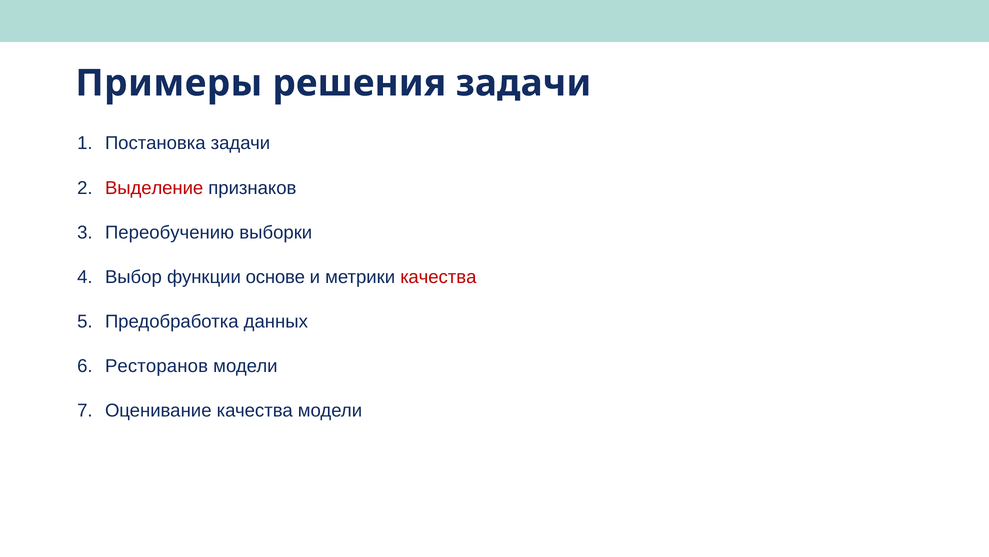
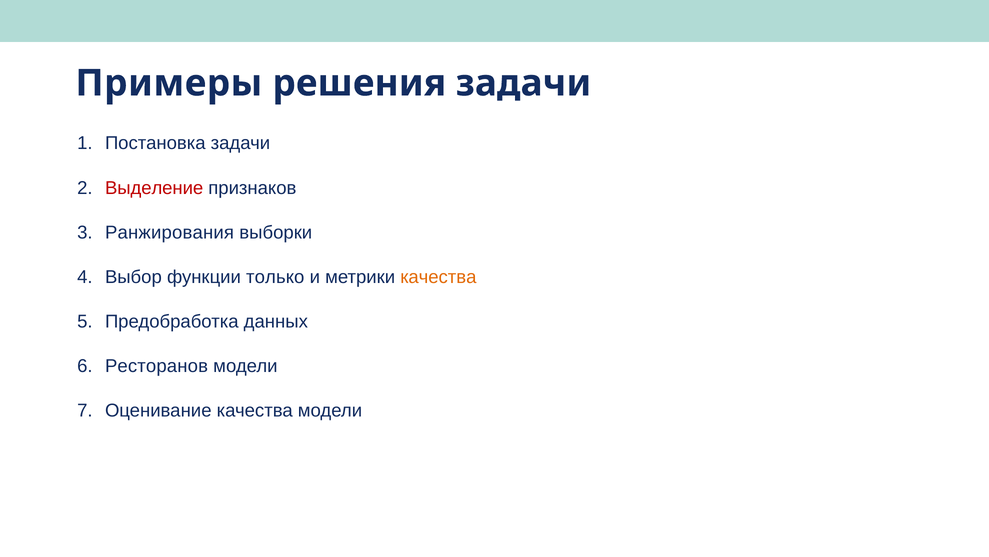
Переобучению: Переобучению -> Ранжирования (170, 232)
основе: основе -> только (275, 277)
качества colour: red -> orange (438, 277)
